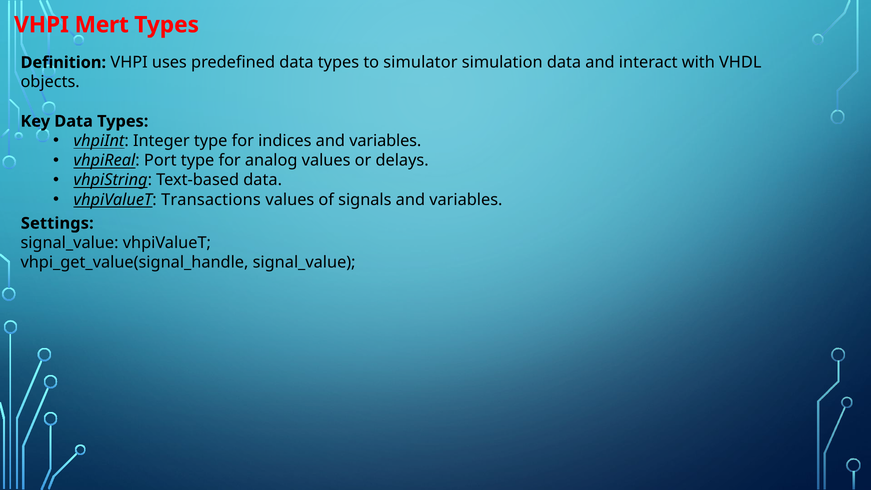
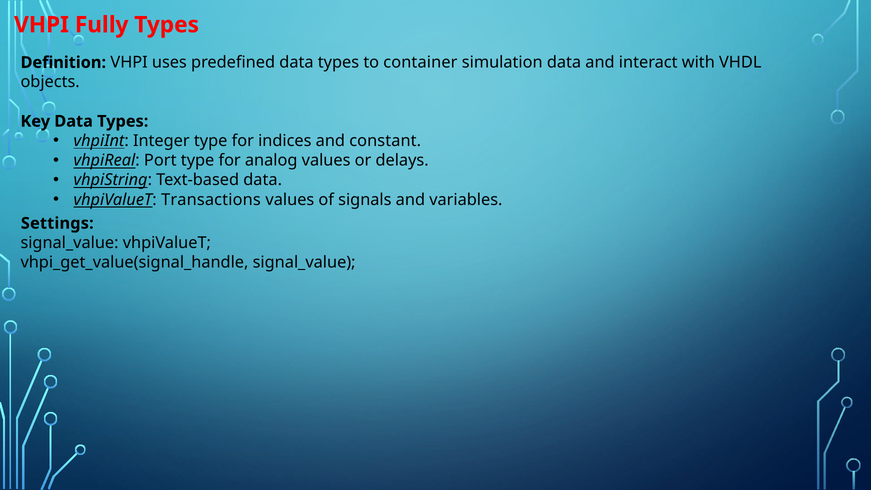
Mert: Mert -> Fully (102, 25)
simulator: simulator -> container (420, 62)
indices and variables: variables -> constant (385, 141)
